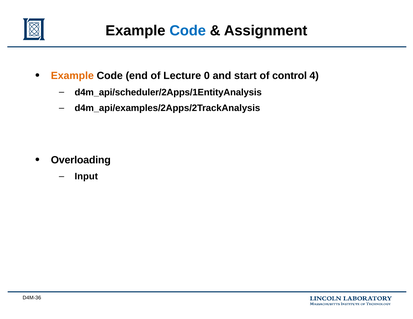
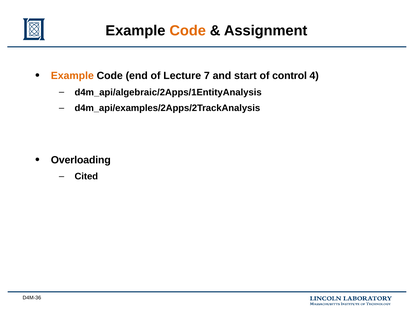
Code colour: blue -> orange (188, 31)
0: 0 -> 7 (207, 76)
d4m_api/scheduler/2Apps/1EntityAnalysis: d4m_api/scheduler/2Apps/1EntityAnalysis -> d4m_api/algebraic/2Apps/1EntityAnalysis (168, 92)
Input: Input -> Cited (86, 177)
